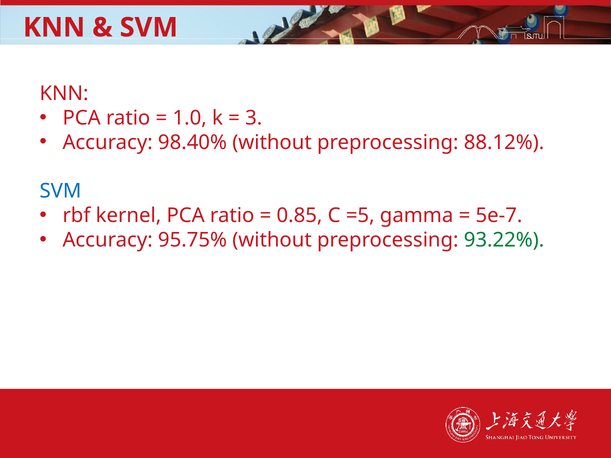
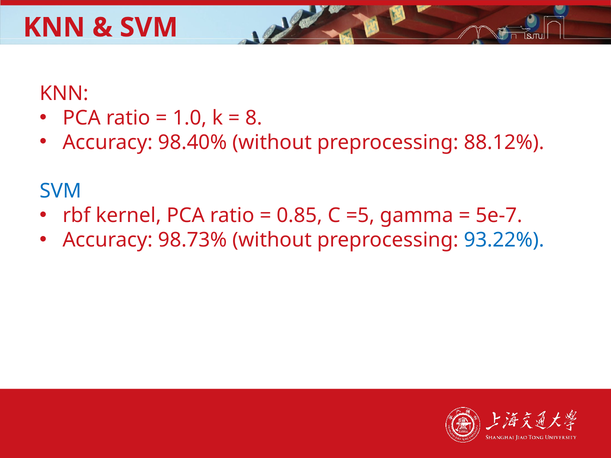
3: 3 -> 8 (254, 118)
95.75%: 95.75% -> 98.73% (192, 240)
93.22% colour: green -> blue (504, 240)
